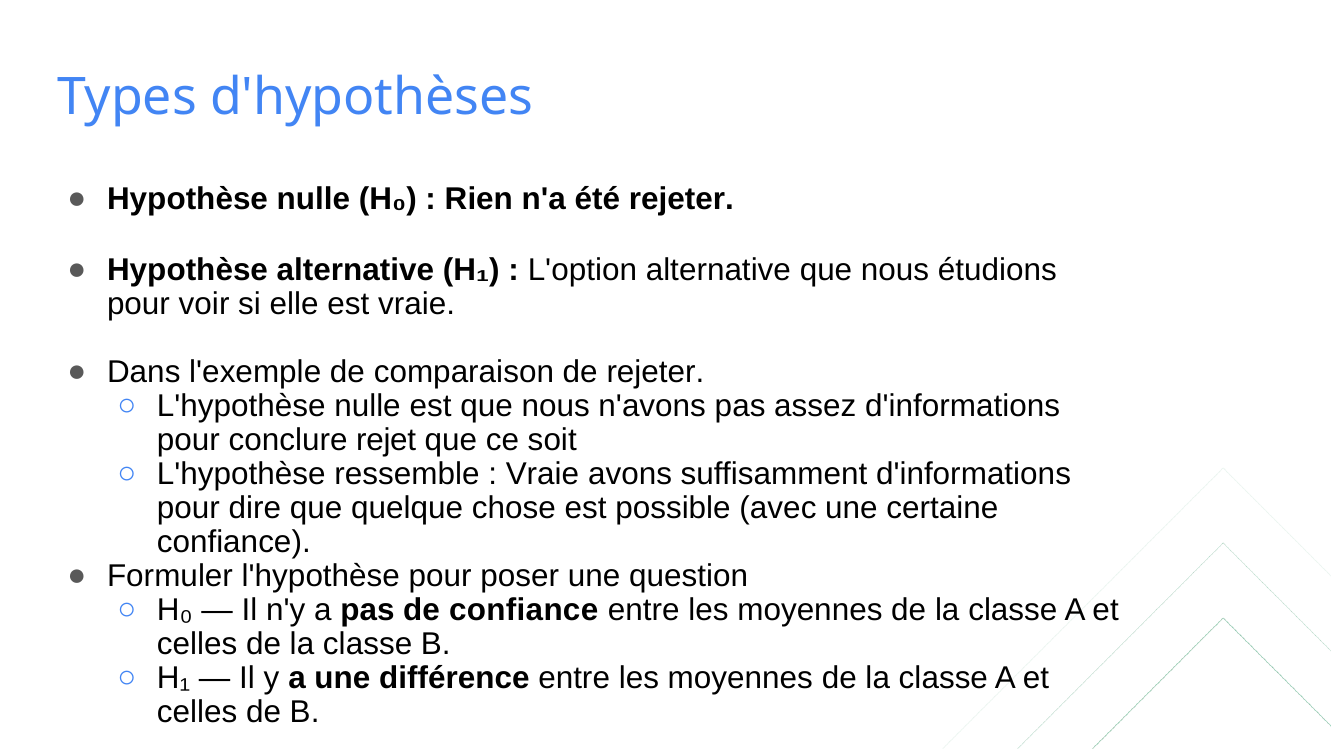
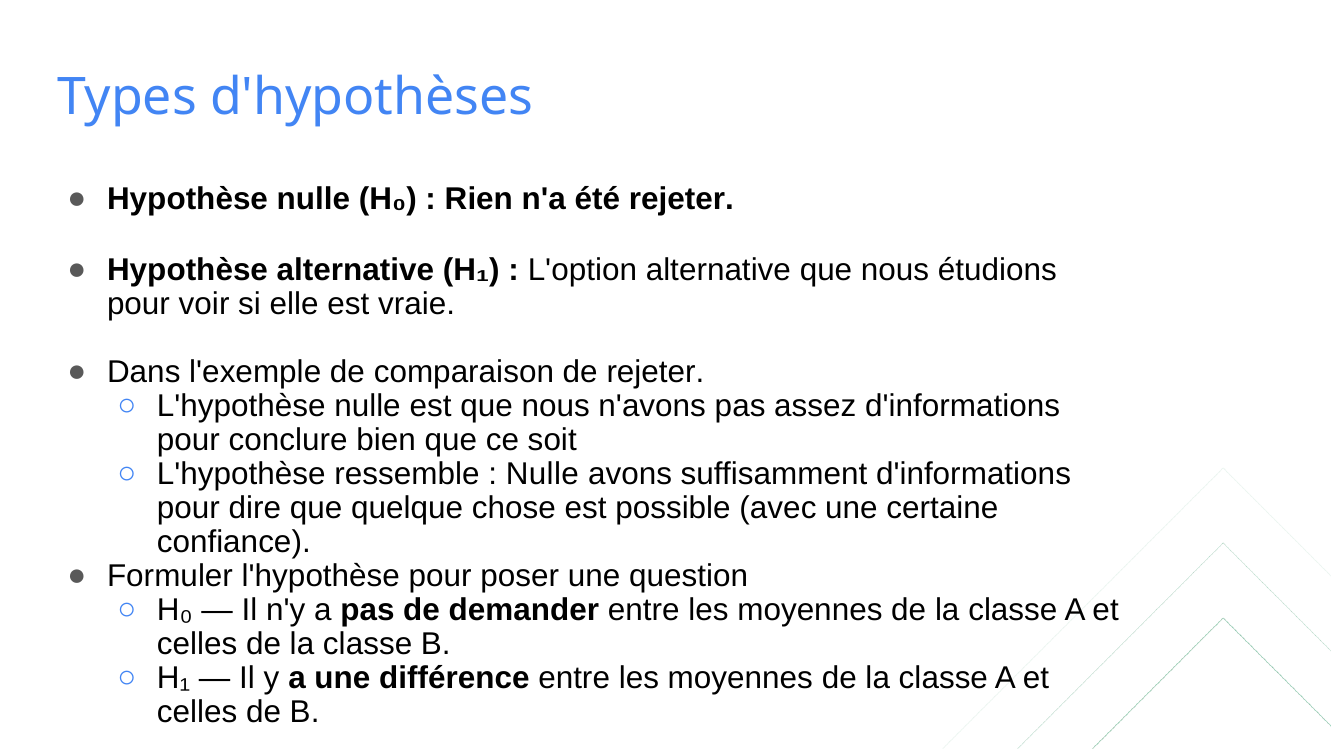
rejet: rejet -> bien (386, 440)
Vraie: Vraie -> Nulle (542, 474)
de confiance: confiance -> demander (524, 610)
